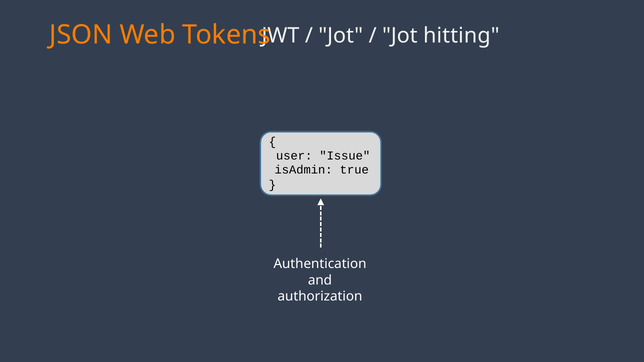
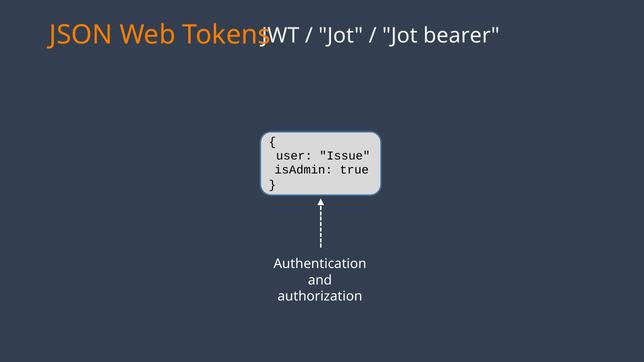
hitting: hitting -> bearer (461, 36)
